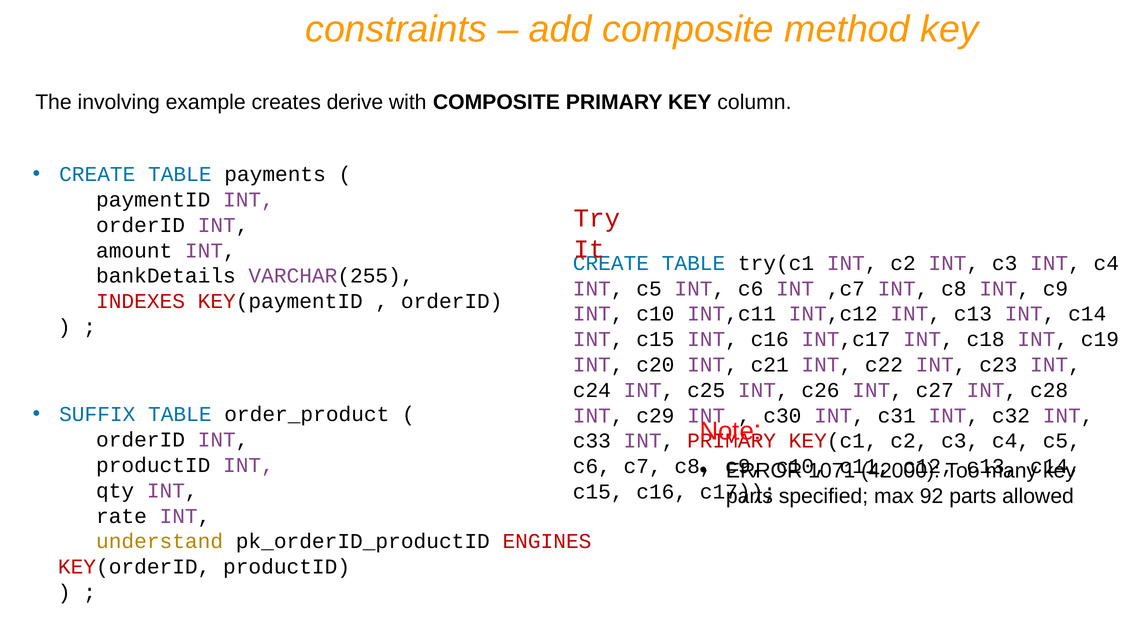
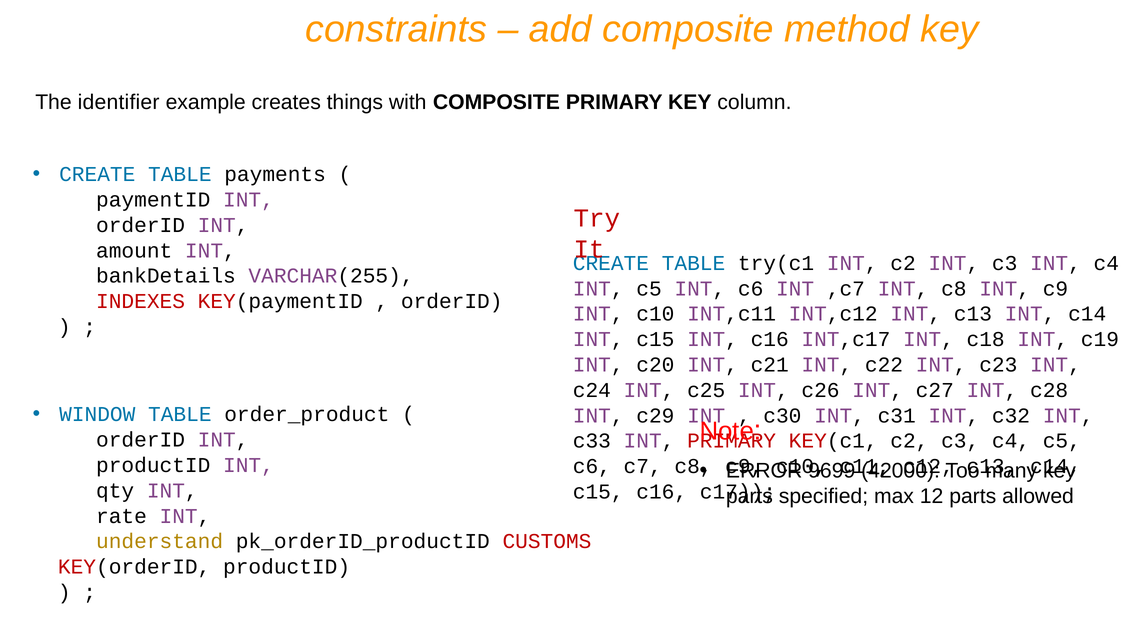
involving: involving -> identifier (119, 102)
derive: derive -> things (355, 102)
SUFFIX: SUFFIX -> WINDOW (97, 414)
1071: 1071 -> 9699 (832, 471)
92: 92 -> 12 (932, 496)
ENGINES: ENGINES -> CUSTOMS (547, 541)
